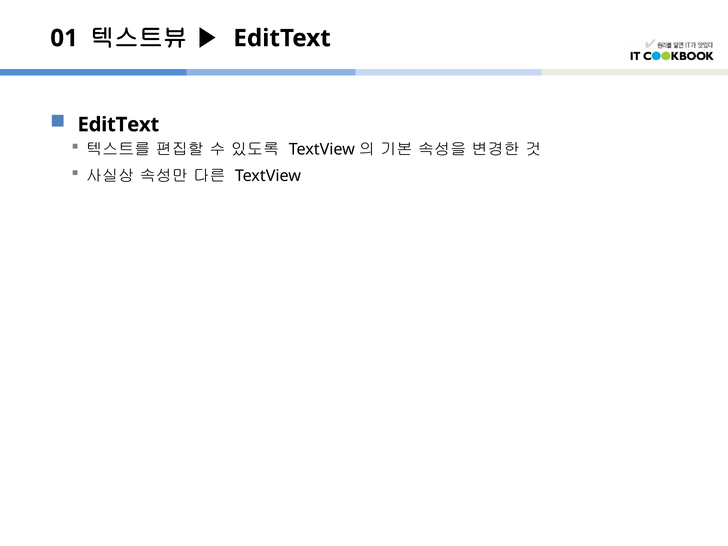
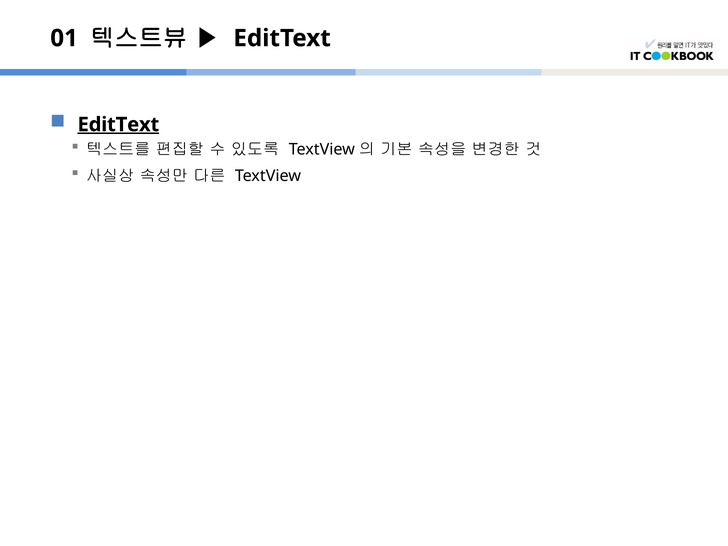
EditText underline: none -> present (118, 125)
